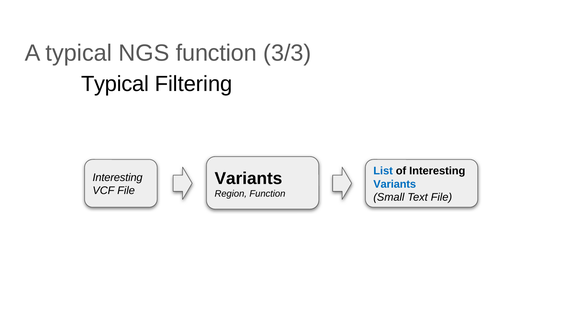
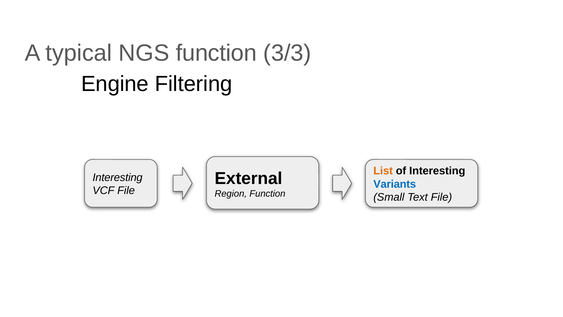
Typical: Typical -> Engine (115, 84)
List colour: blue -> orange (383, 171)
Variants: Variants -> External (248, 178)
